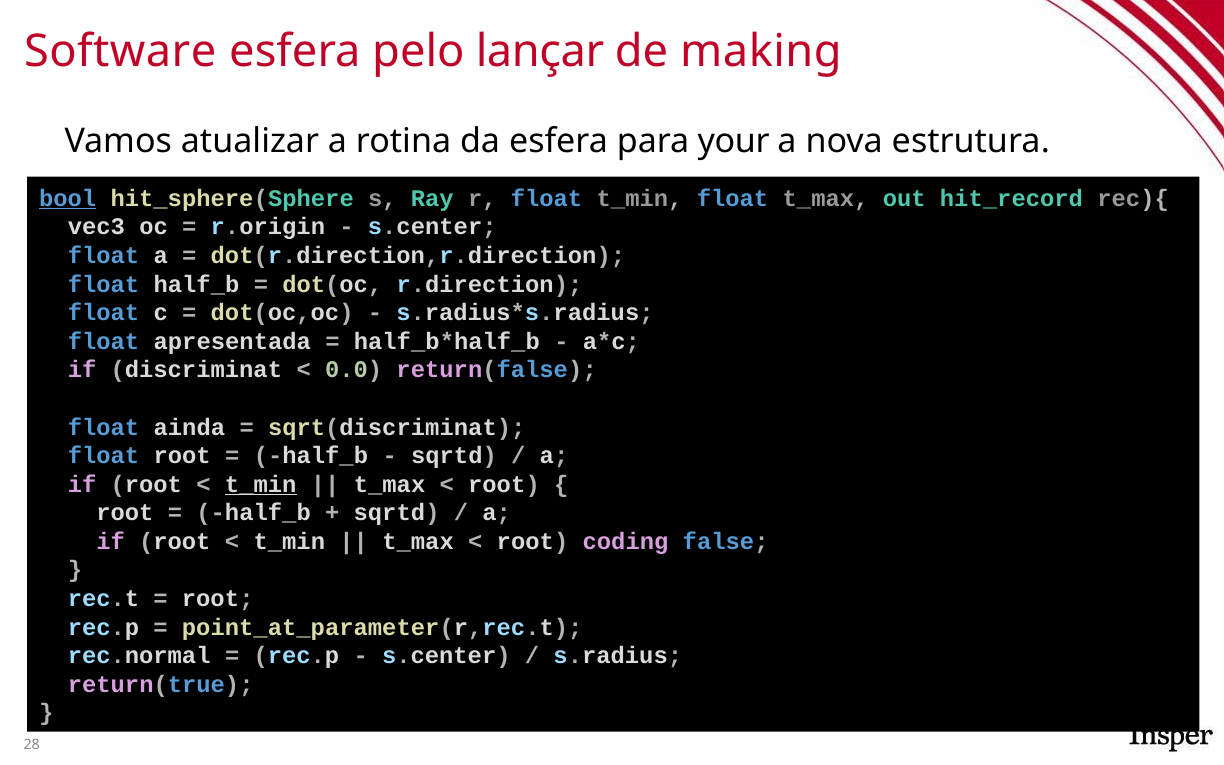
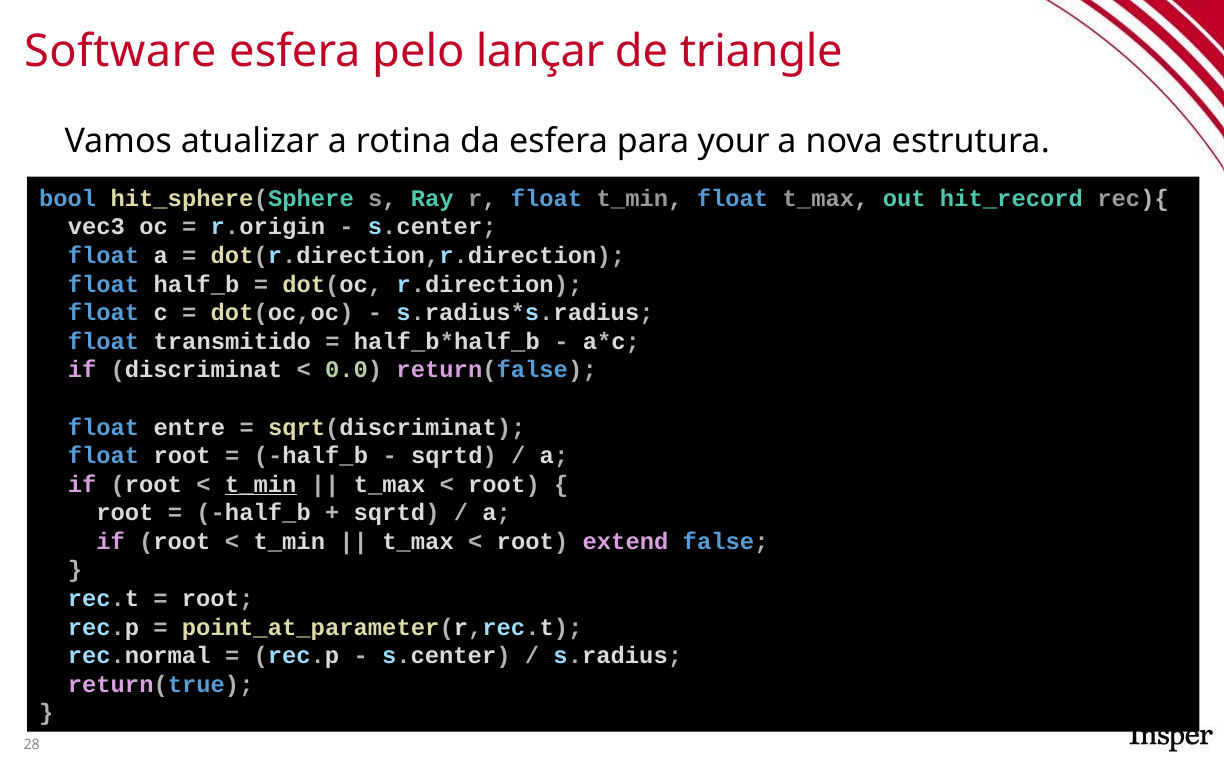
making: making -> triangle (761, 52)
bool underline: present -> none (68, 199)
apresentada: apresentada -> transmitido (232, 341)
ainda: ainda -> entre (189, 427)
coding: coding -> extend (626, 541)
